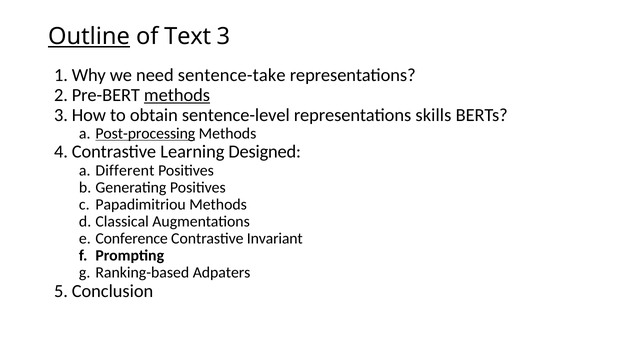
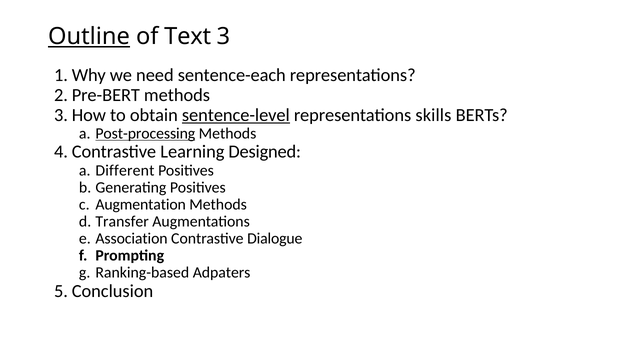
sentence-take: sentence-take -> sentence-each (232, 75)
methods underline: present -> none (177, 95)
sentence-level underline: none -> present (236, 115)
Papadimitriou: Papadimitriou -> Augmentation (141, 204)
Classical: Classical -> Transfer (122, 221)
Conference: Conference -> Association (132, 238)
Invariant: Invariant -> Dialogue (275, 238)
